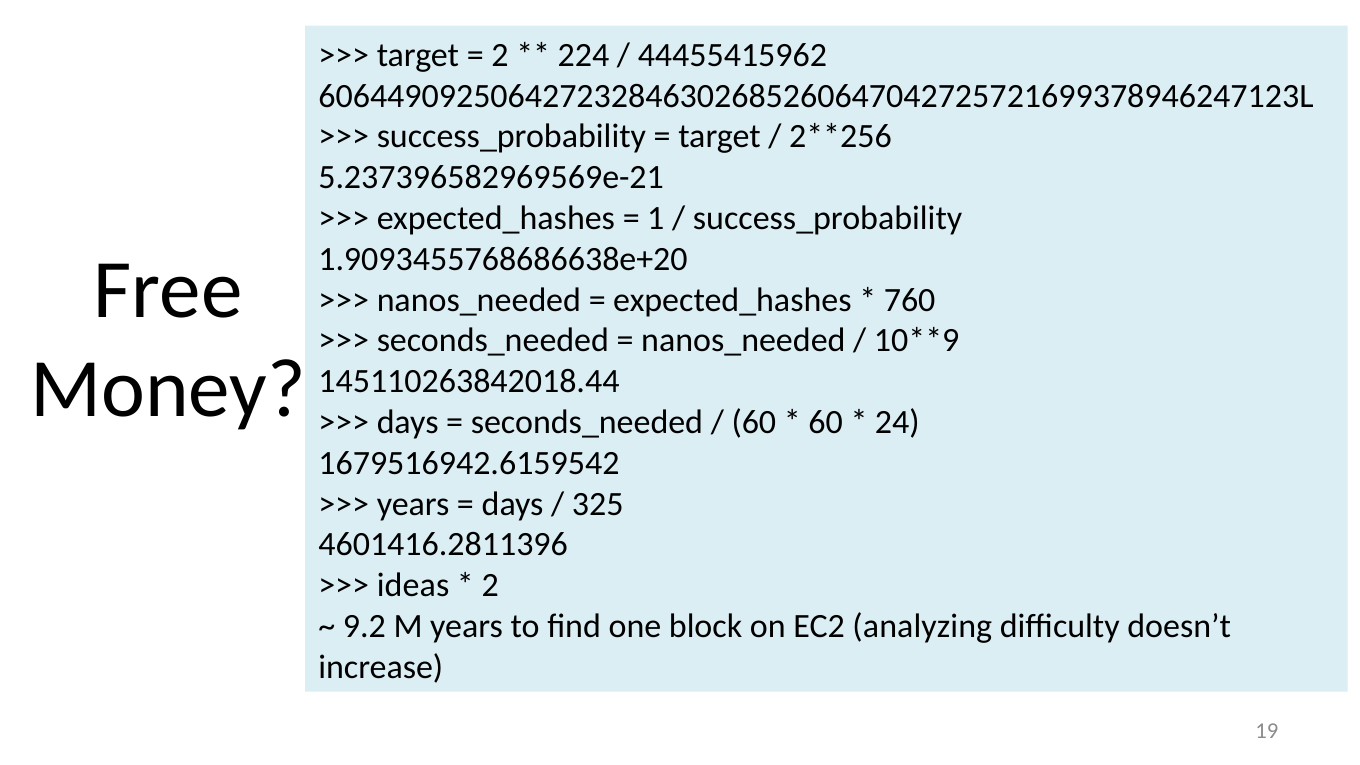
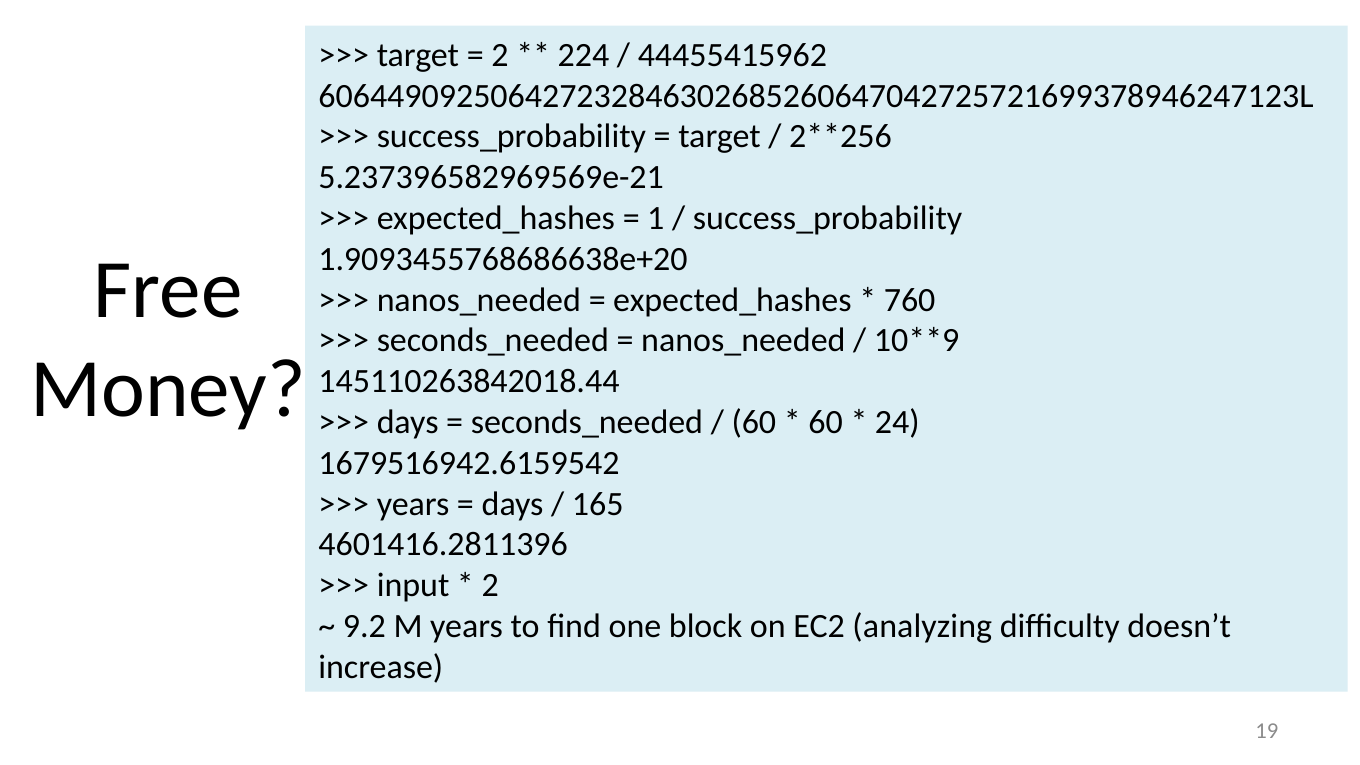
325: 325 -> 165 (598, 504)
ideas: ideas -> input (413, 585)
